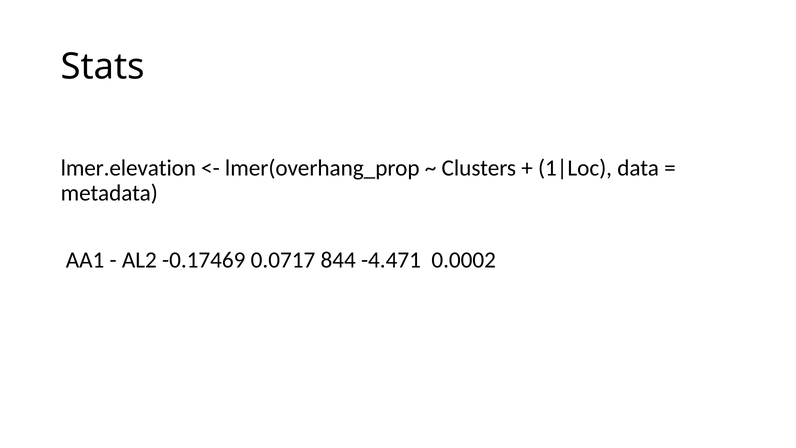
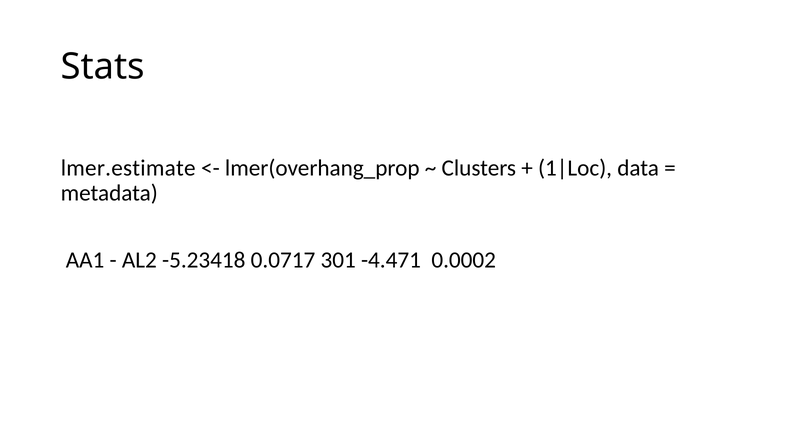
lmer.elevation: lmer.elevation -> lmer.estimate (128, 168)
-0.17469: -0.17469 -> -5.23418 (204, 260)
844: 844 -> 301 (338, 260)
